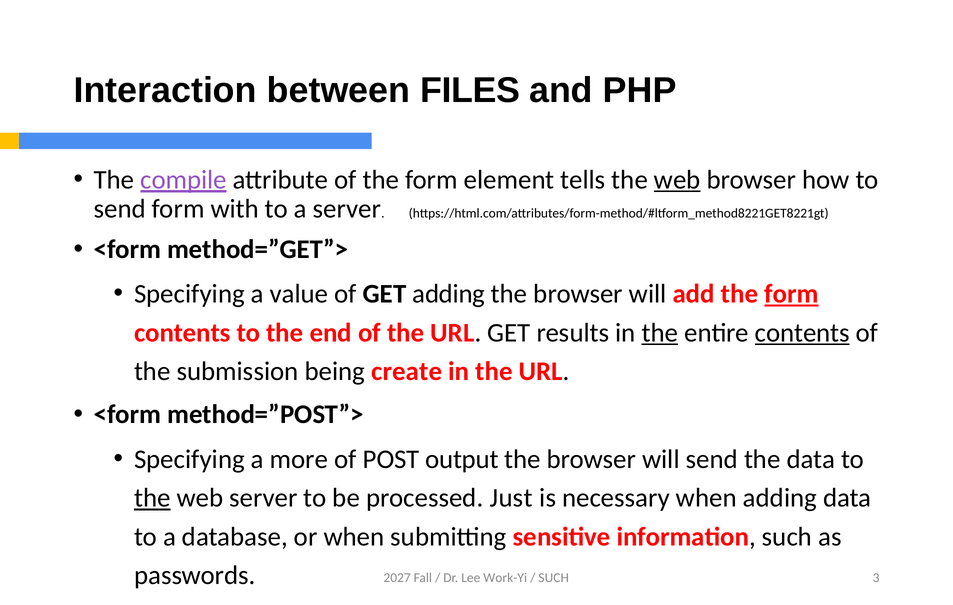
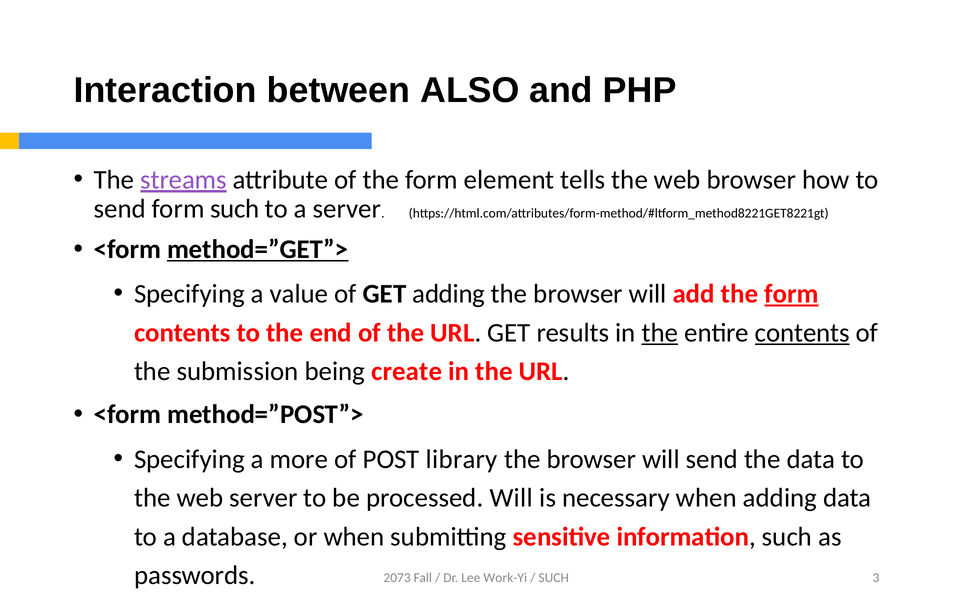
FILES: FILES -> ALSO (470, 90)
compile: compile -> streams (184, 180)
web underline: present -> none (677, 180)
form with: with -> such (235, 209)
method=”GET”> underline: none -> present (258, 249)
output: output -> library (462, 459)
the underline: present -> none (152, 498)
processed Just: Just -> Will (511, 498)
2027: 2027 -> 2073 (397, 578)
